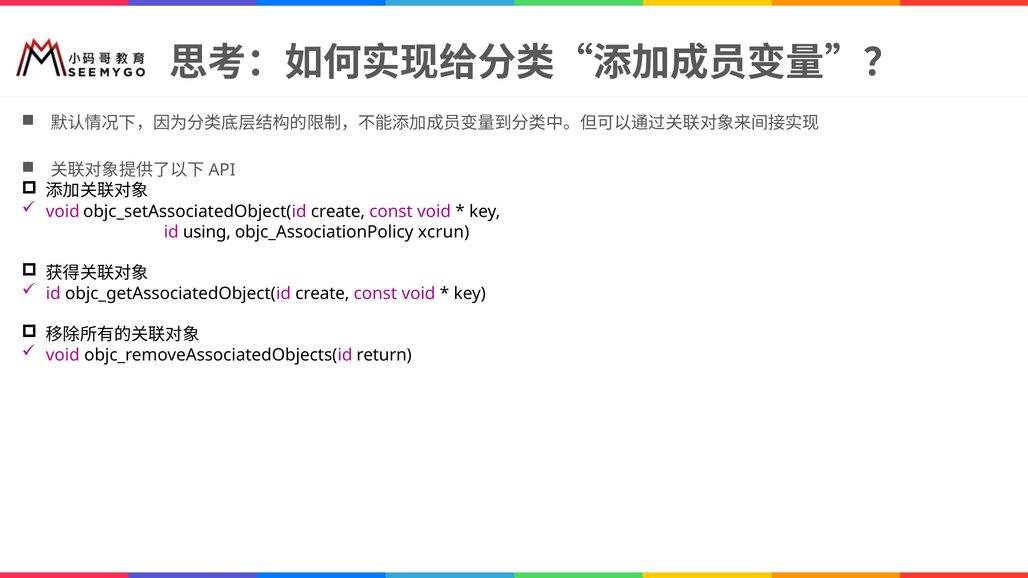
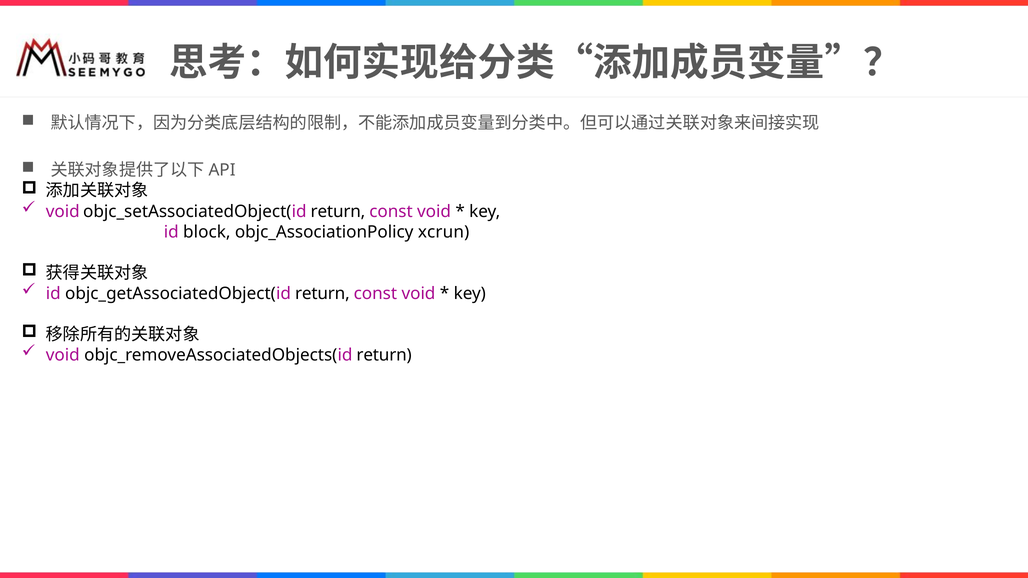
objc_setAssociatedObject(id create: create -> return (338, 211)
using: using -> block (207, 232)
objc_getAssociatedObject(id create: create -> return (322, 294)
